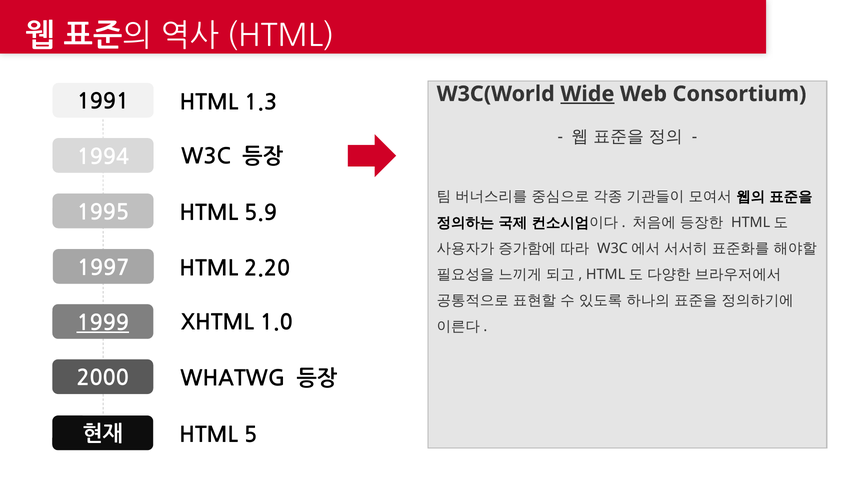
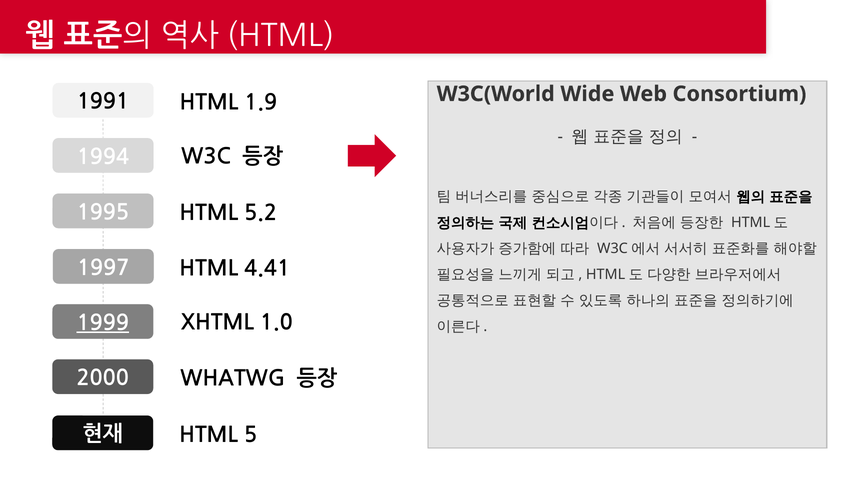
Wide underline: present -> none (587, 94)
1.3: 1.3 -> 1.9 (261, 102)
5.9: 5.9 -> 5.2 (261, 213)
2.20: 2.20 -> 4.41 (267, 268)
